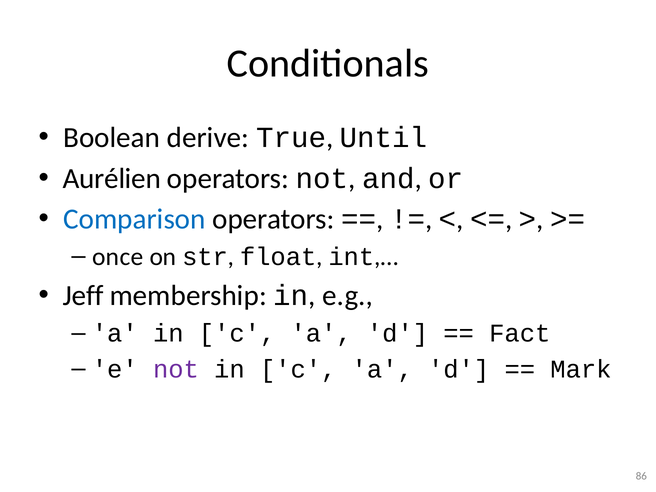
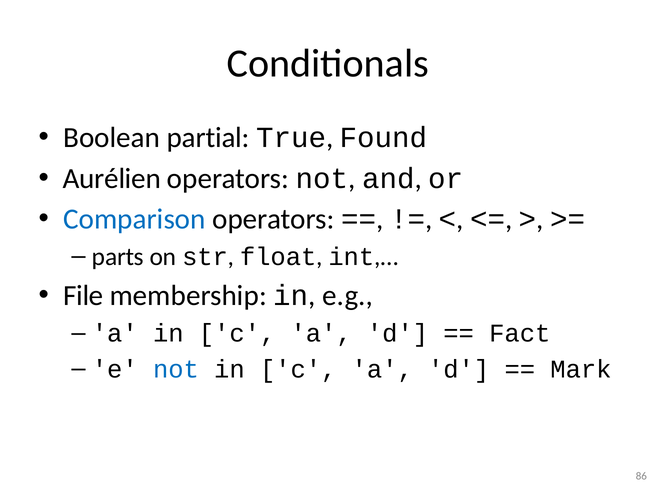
derive: derive -> partial (208, 138)
Until: Until -> Found (384, 138)
once: once -> parts (118, 257)
Jeff: Jeff -> File (83, 296)
not colour: purple -> blue (176, 369)
